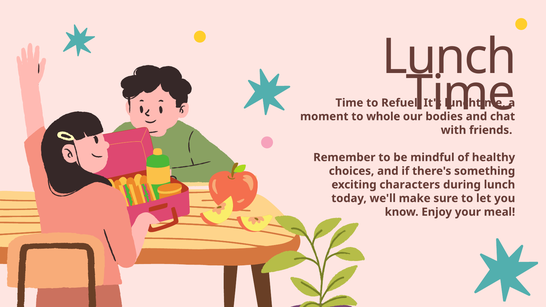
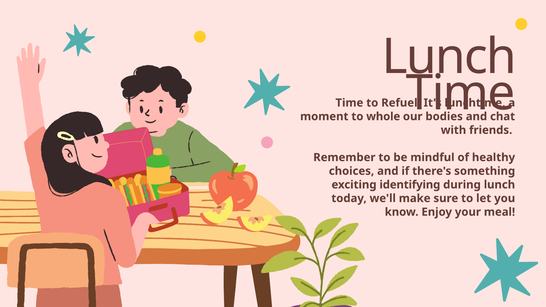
characters: characters -> identifying (410, 185)
